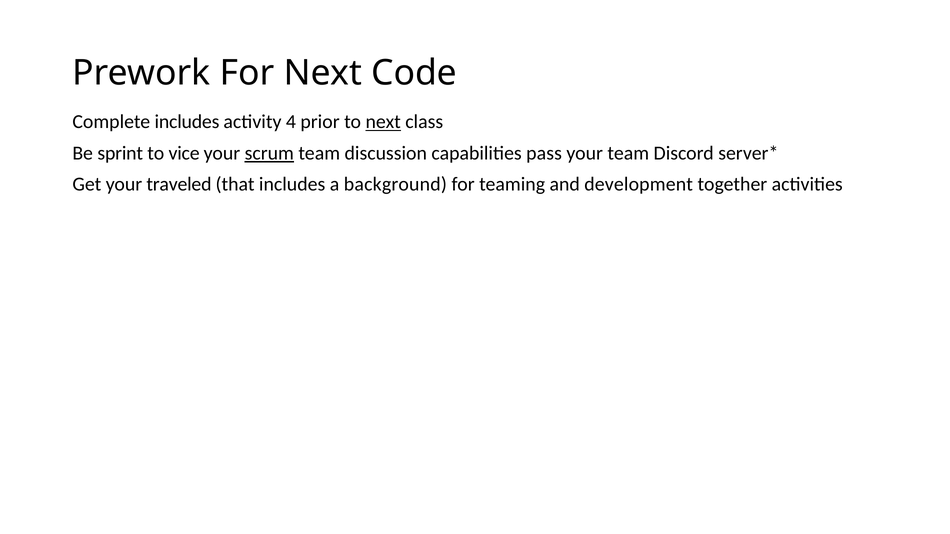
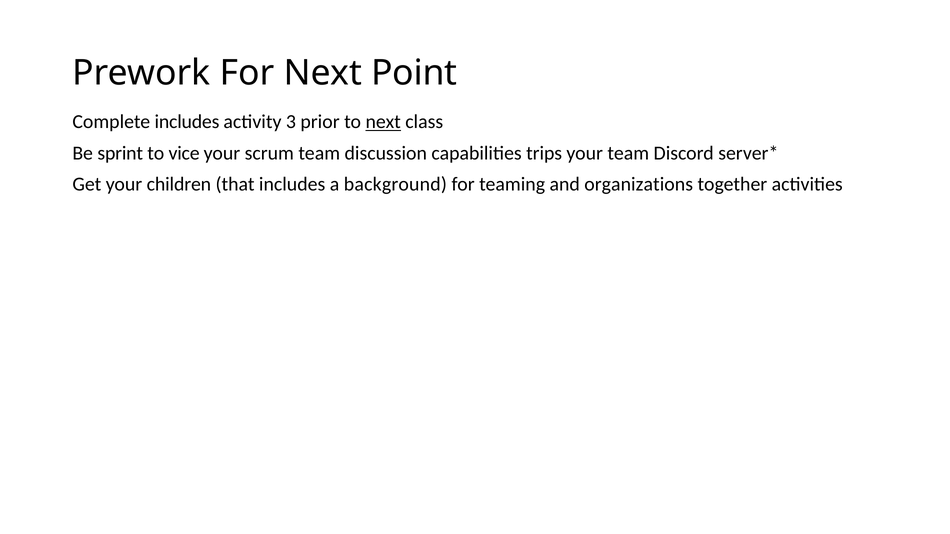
Code: Code -> Point (414, 73)
4: 4 -> 3 (291, 122)
scrum underline: present -> none (269, 153)
pass: pass -> trips (544, 153)
traveled: traveled -> children (179, 185)
development: development -> organizations (639, 185)
